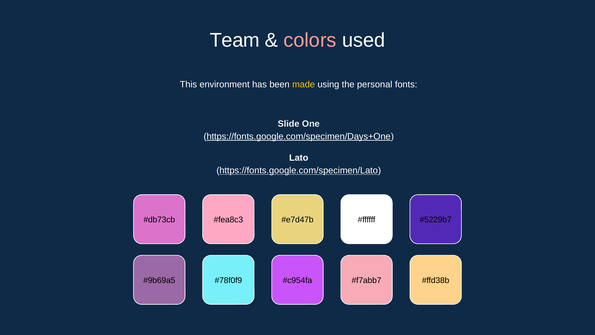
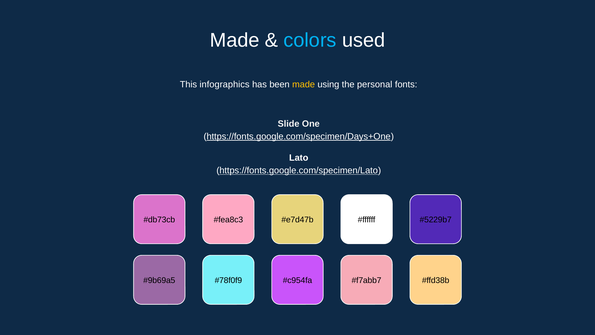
Team: Team -> Made (235, 40)
colors colour: pink -> light blue (310, 40)
environment: environment -> infographics (225, 84)
